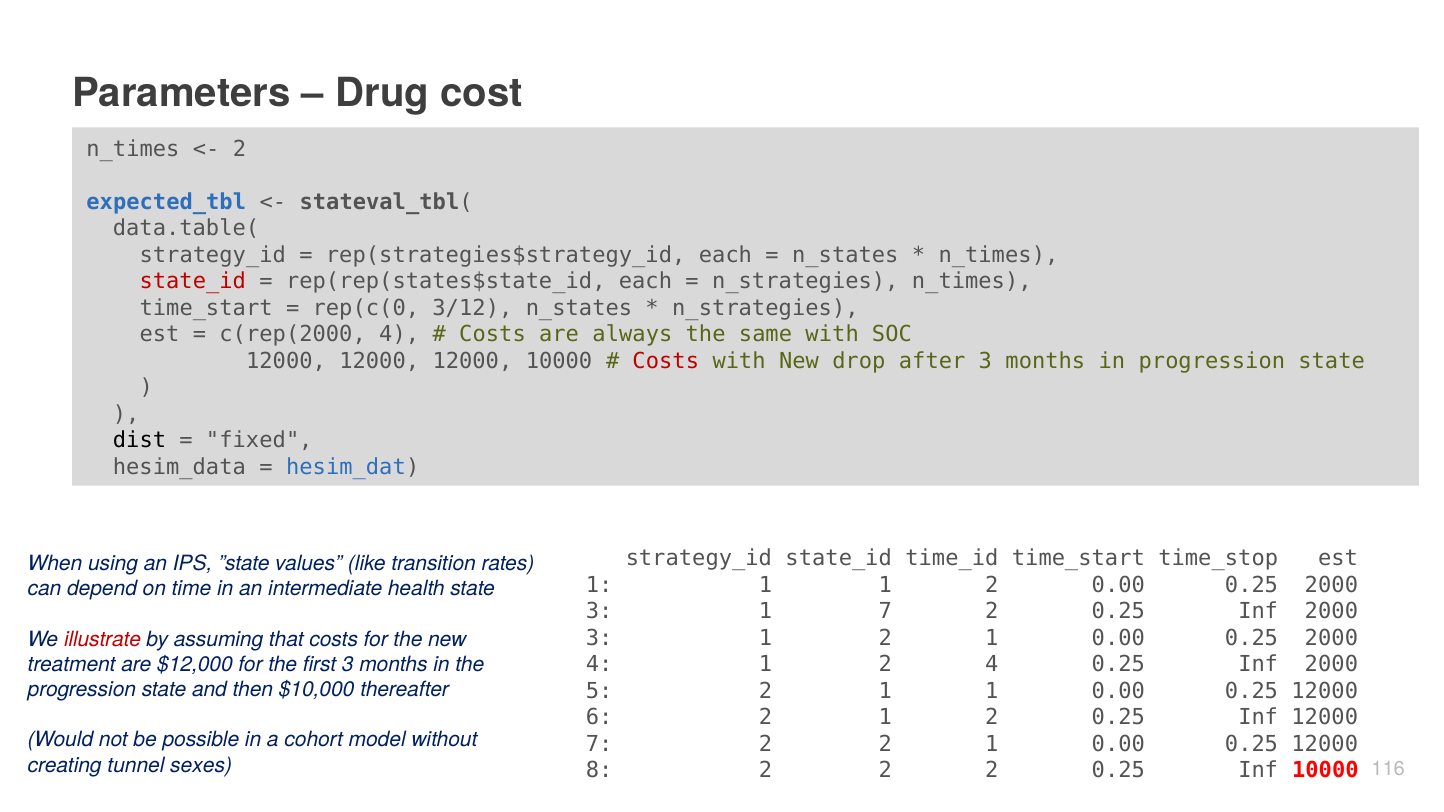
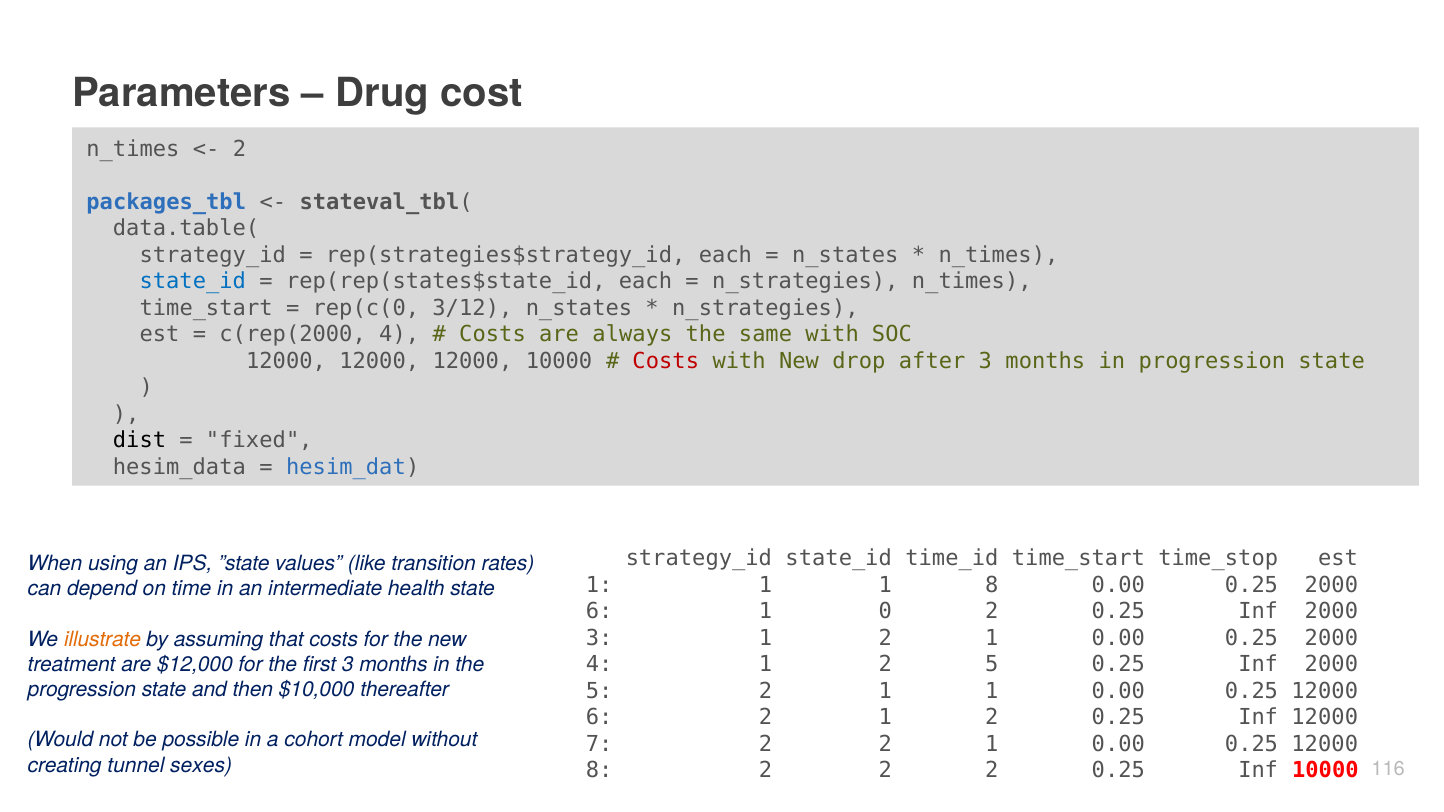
expected_tbl: expected_tbl -> packages_tbl (166, 202)
state_id colour: red -> blue (193, 282)
1 1 2: 2 -> 8 (992, 585)
3: 3 -> 6 (599, 612)
1 7: 7 -> 0 (885, 612)
illustrate colour: red -> orange (103, 639)
2 4: 4 -> 5 (992, 665)
